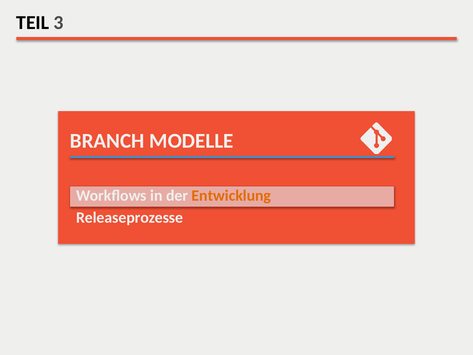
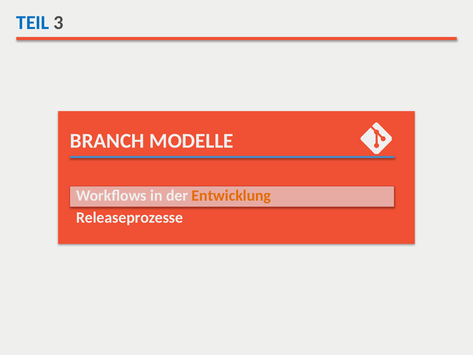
TEIL colour: black -> blue (33, 23)
